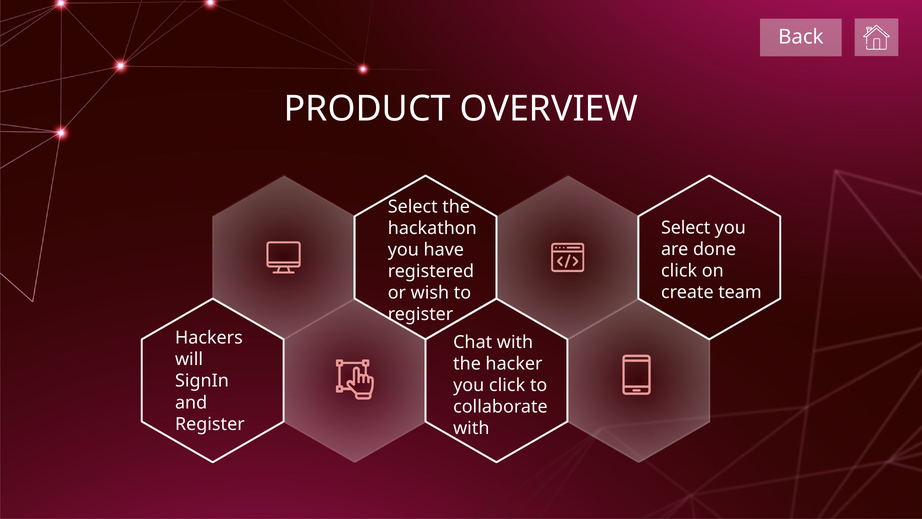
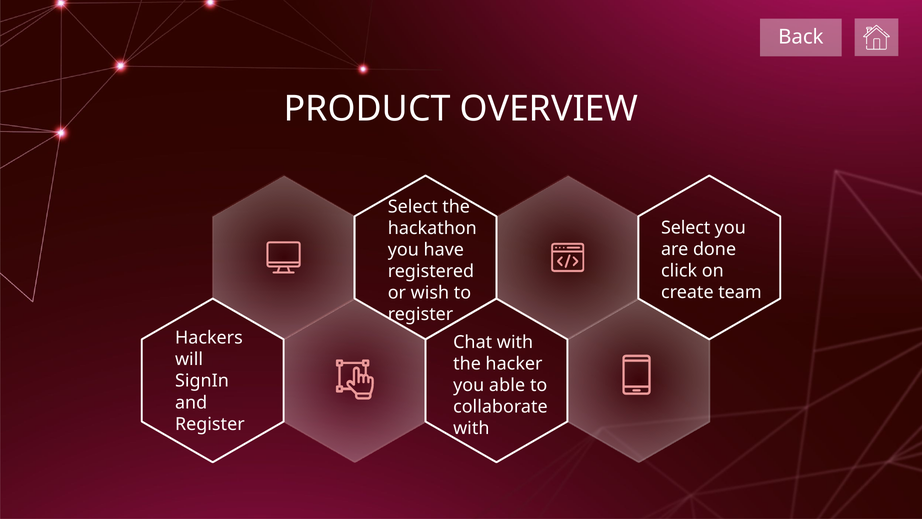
you click: click -> able (507, 385)
